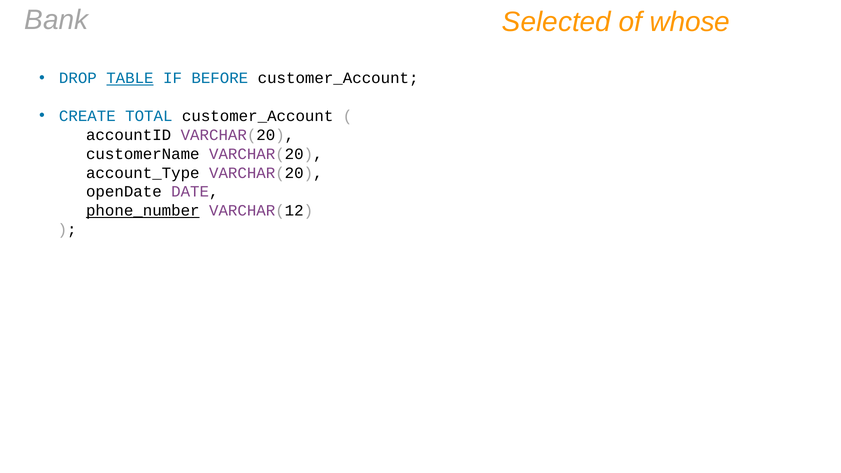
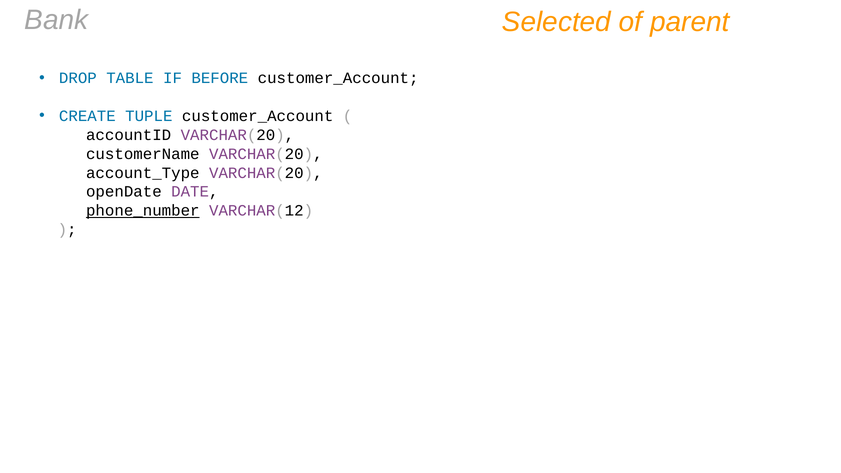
whose: whose -> parent (690, 22)
TABLE underline: present -> none (130, 78)
TOTAL: TOTAL -> TUPLE (149, 116)
